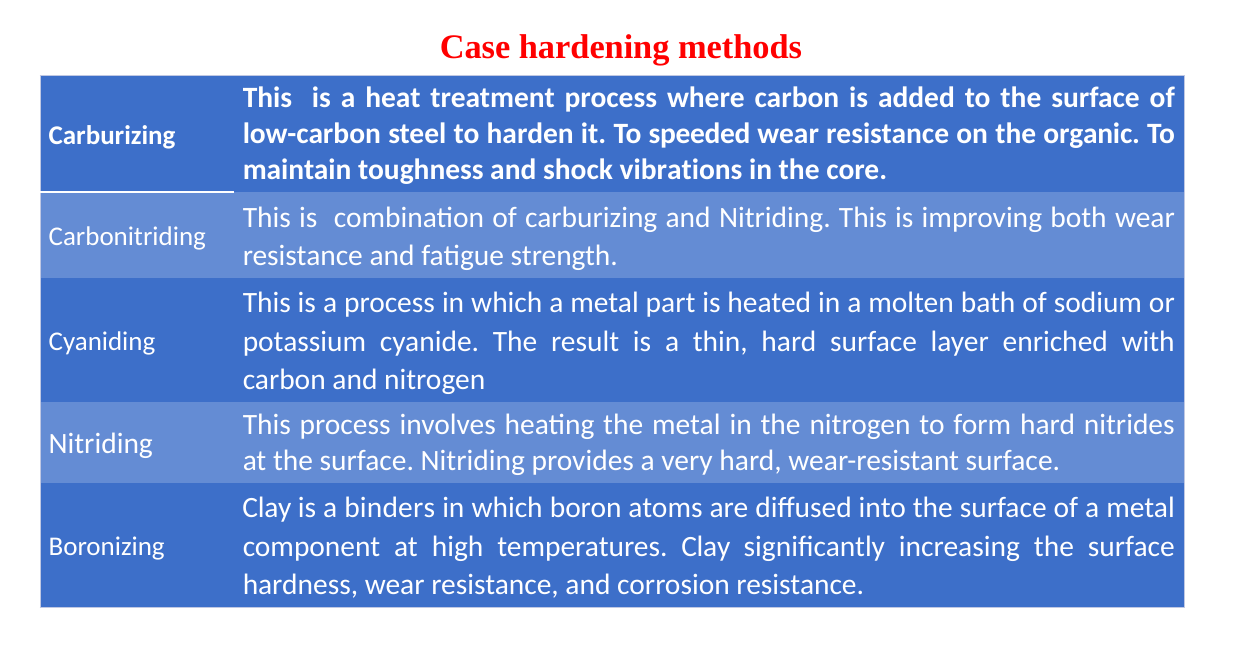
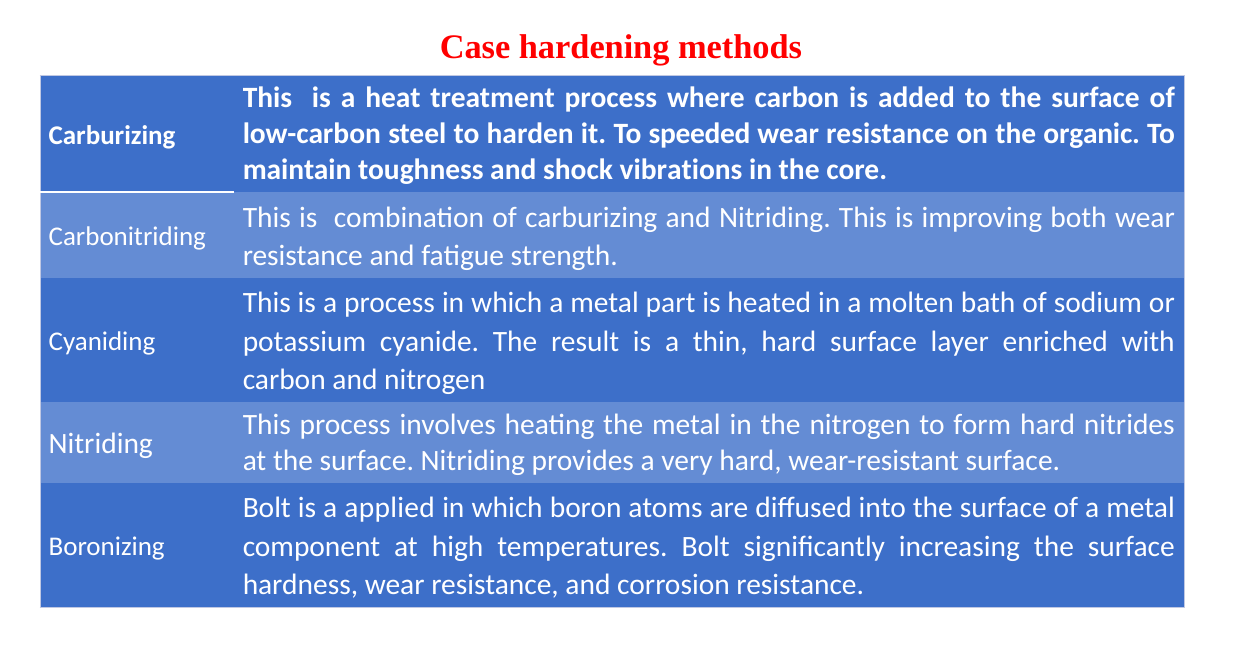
Clay: Clay -> Bolt (267, 508)
binders: binders -> applied (390, 508)
temperatures Clay: Clay -> Bolt (706, 547)
